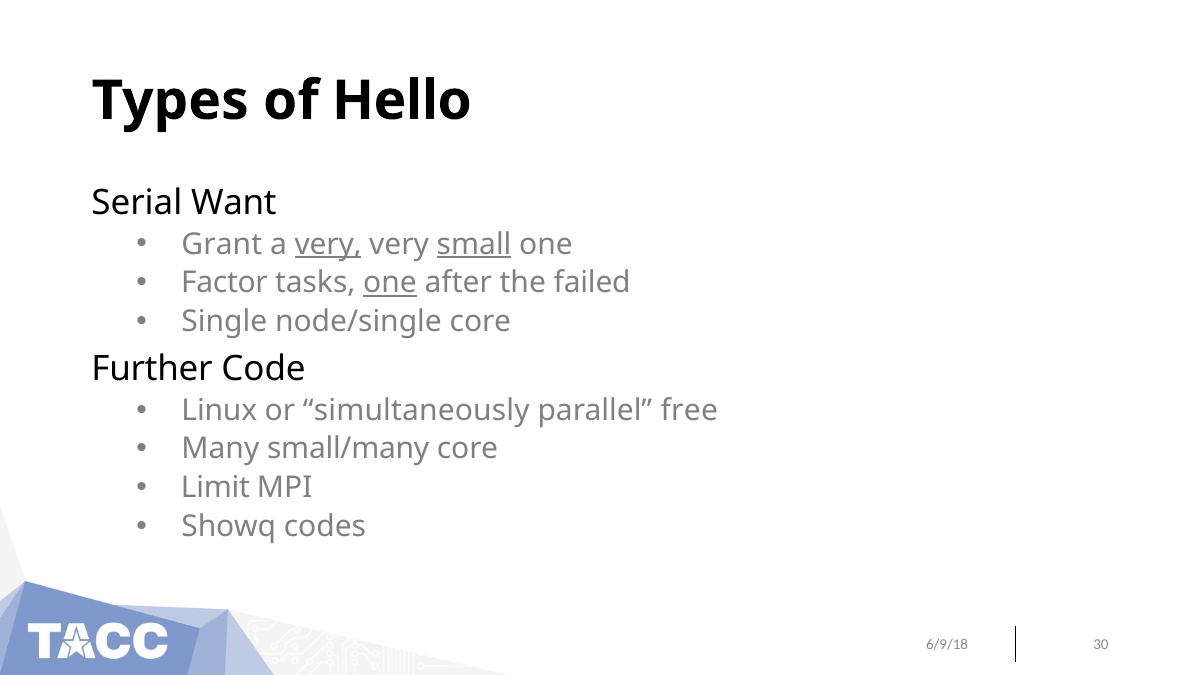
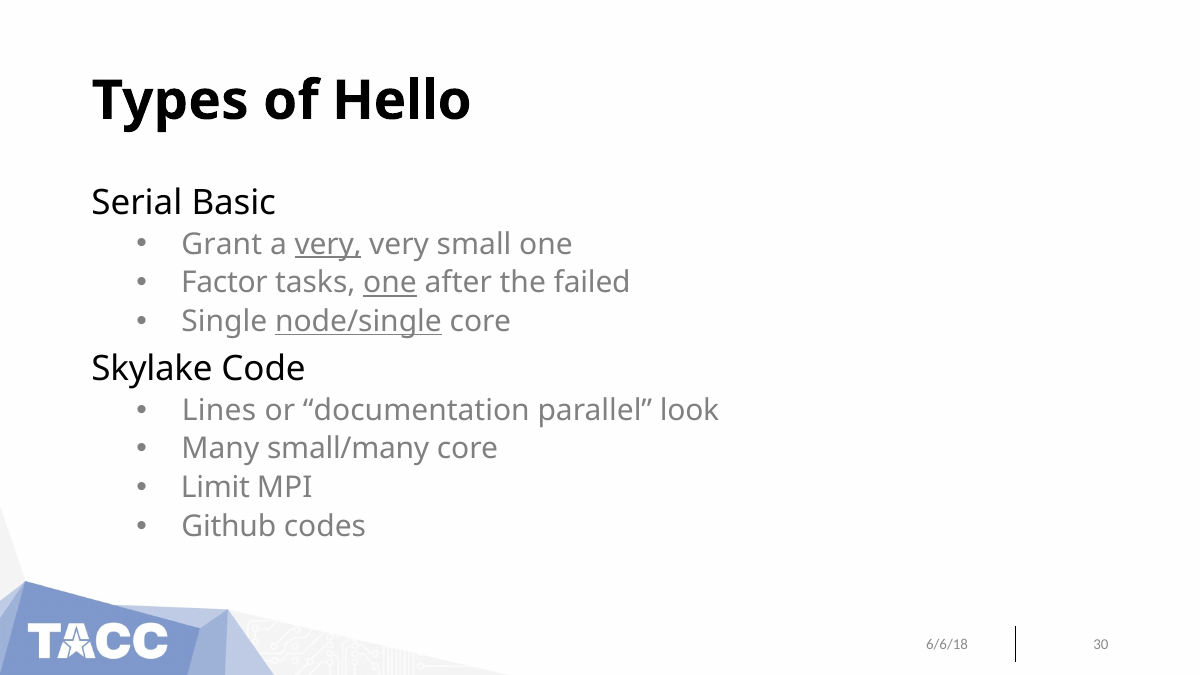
Want: Want -> Basic (234, 203)
small underline: present -> none (474, 244)
node/single underline: none -> present (358, 321)
Further: Further -> Skylake (152, 369)
Linux: Linux -> Lines (219, 410)
simultaneously: simultaneously -> documentation (416, 410)
free: free -> look (690, 410)
Showq: Showq -> Github (229, 526)
6/9/18: 6/9/18 -> 6/6/18 (947, 645)
